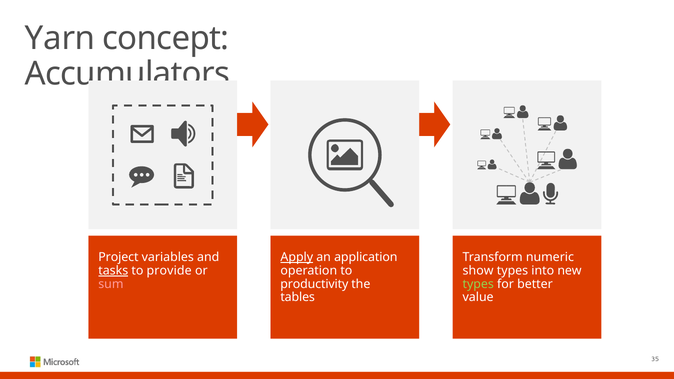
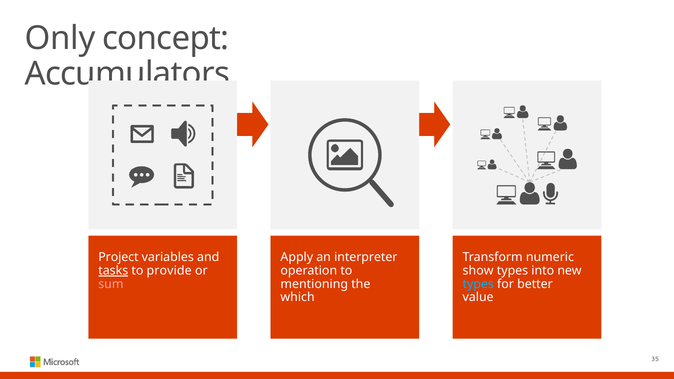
Yarn: Yarn -> Only (60, 38)
Apply underline: present -> none (297, 257)
application: application -> interpreter (366, 257)
productivity: productivity -> mentioning (314, 284)
types colour: light green -> light blue (478, 284)
tables: tables -> which (298, 297)
